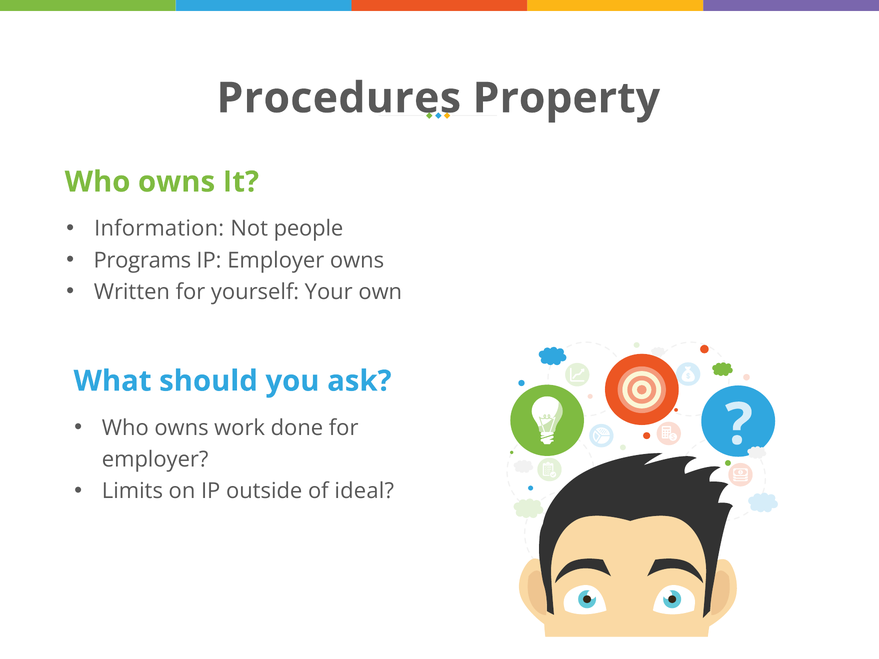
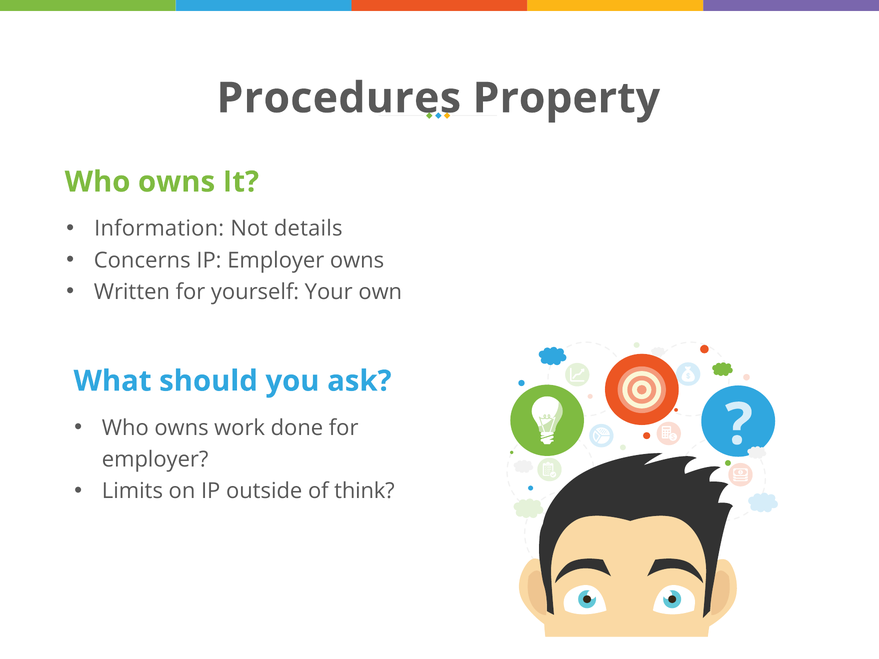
people: people -> details (308, 229)
Programs: Programs -> Concerns (142, 260)
ideal: ideal -> think (364, 491)
